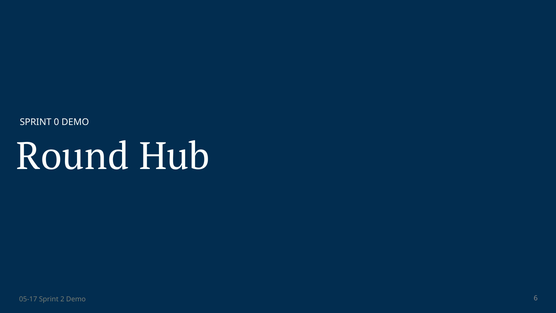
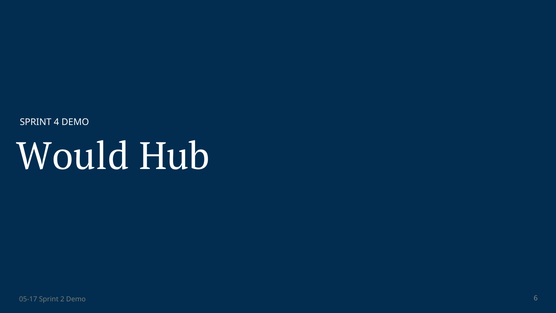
0: 0 -> 4 (56, 122)
Round: Round -> Would (73, 157)
